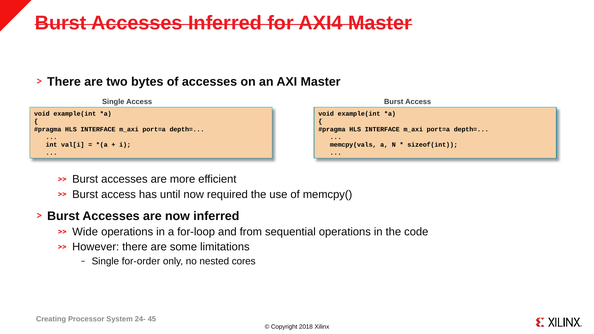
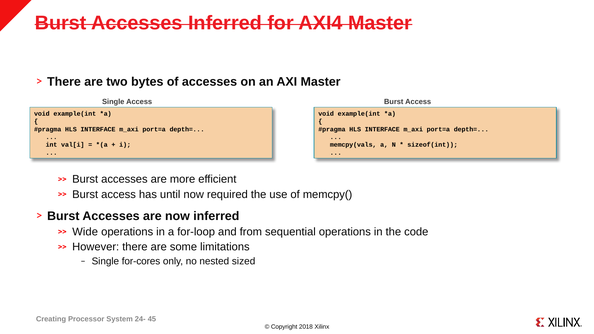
for-order: for-order -> for-cores (141, 261)
cores: cores -> sized (244, 261)
